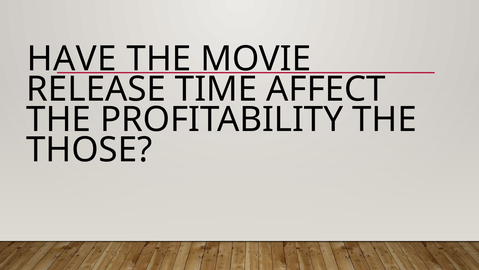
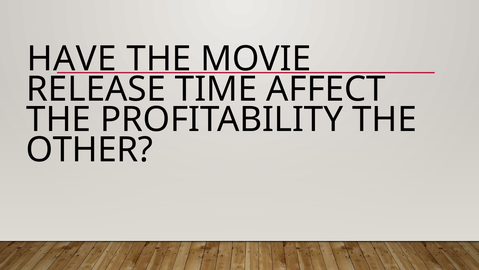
THOSE: THOSE -> OTHER (89, 149)
